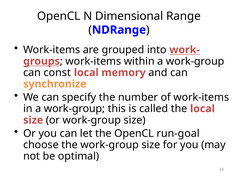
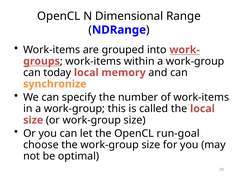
const: const -> today (57, 73)
